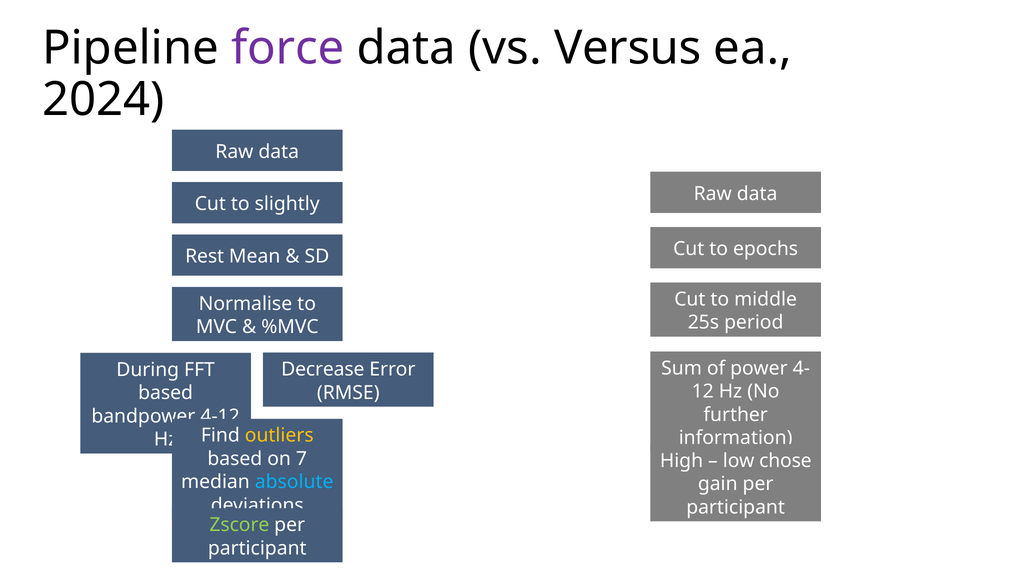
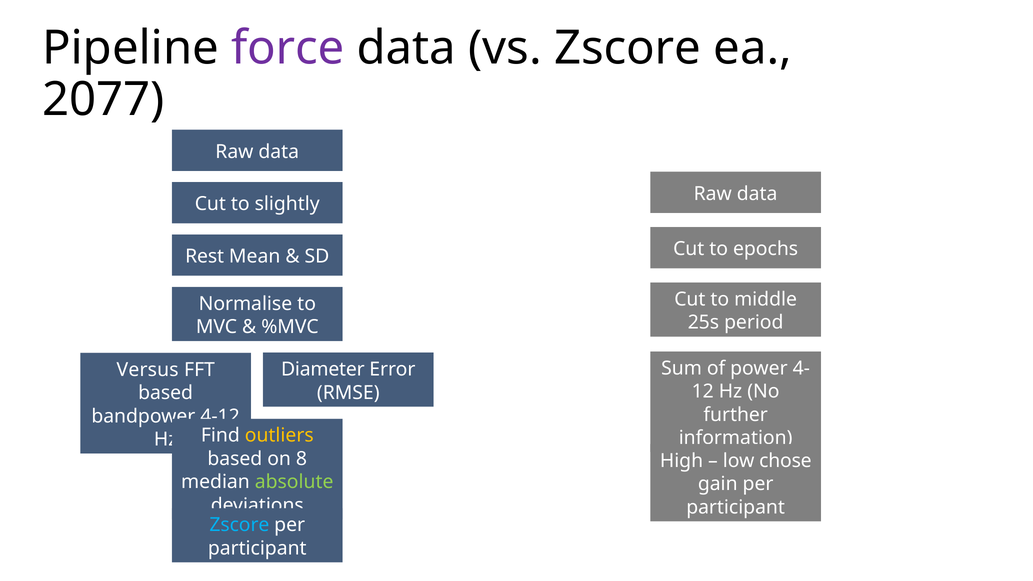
vs Versus: Versus -> Zscore (628, 48)
2024: 2024 -> 2077 (103, 99)
Decrease: Decrease -> Diameter (323, 369)
During: During -> Versus (148, 370)
7: 7 -> 8 (302, 459)
absolute colour: light blue -> light green (294, 482)
Zscore colour: light green -> light blue (239, 525)
